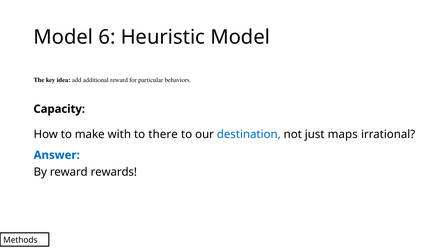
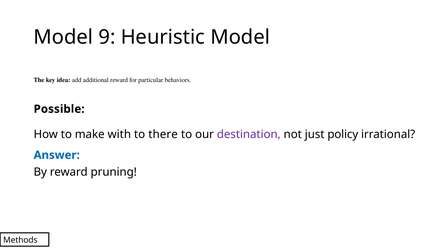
6: 6 -> 9 (107, 37)
Capacity: Capacity -> Possible (59, 109)
destination colour: blue -> purple (249, 134)
maps: maps -> policy (343, 134)
rewards: rewards -> pruning (114, 172)
